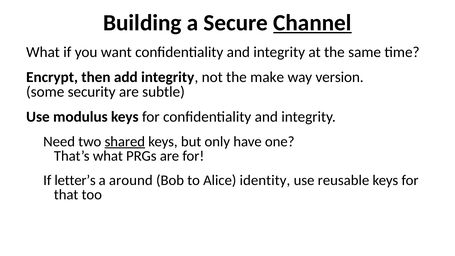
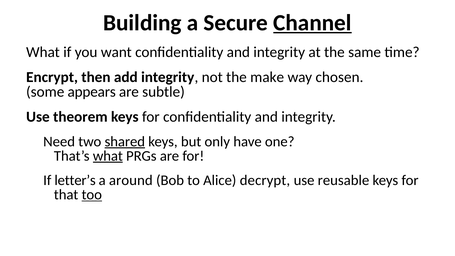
version: version -> chosen (339, 77)
security: security -> appears (92, 92)
modulus: modulus -> theorem (80, 117)
what underline: none -> present (108, 156)
identity: identity -> decrypt (265, 180)
too underline: none -> present (92, 195)
